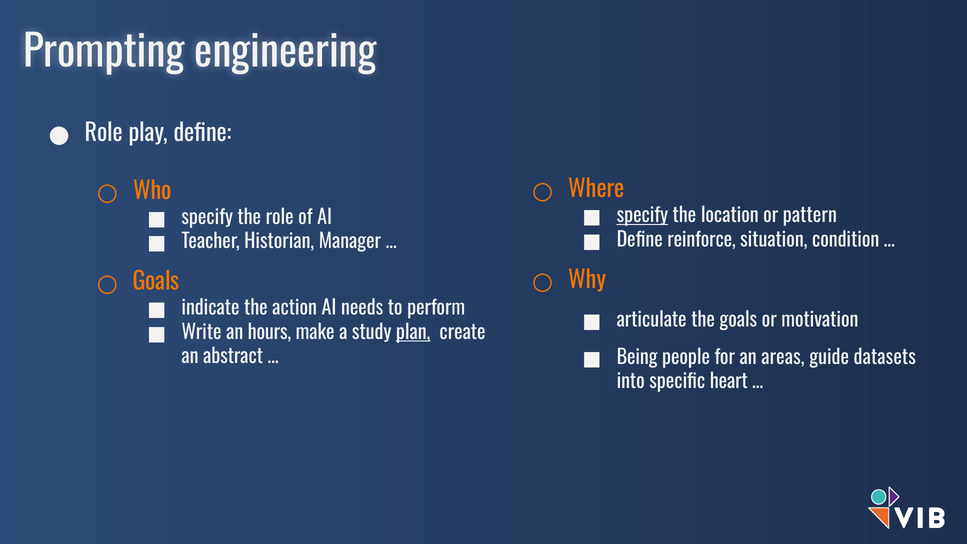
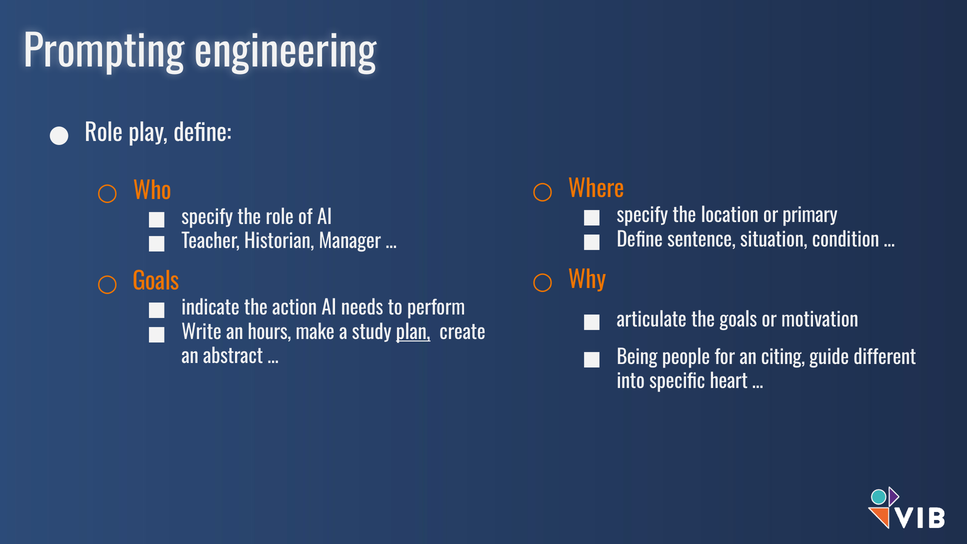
specify underline: present -> none (642, 216)
pattern: pattern -> primary (810, 216)
reinforce: reinforce -> sentence (702, 240)
areas: areas -> citing (783, 358)
datasets: datasets -> different (885, 358)
